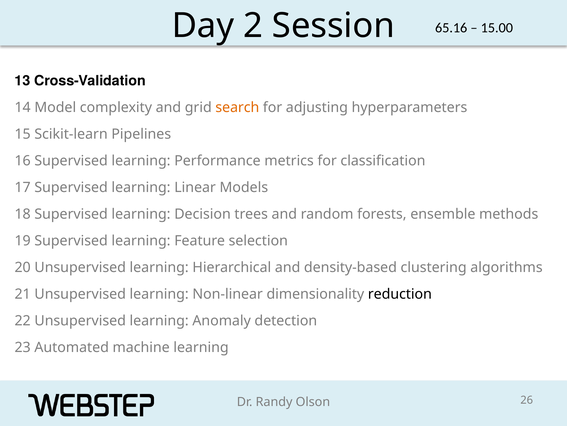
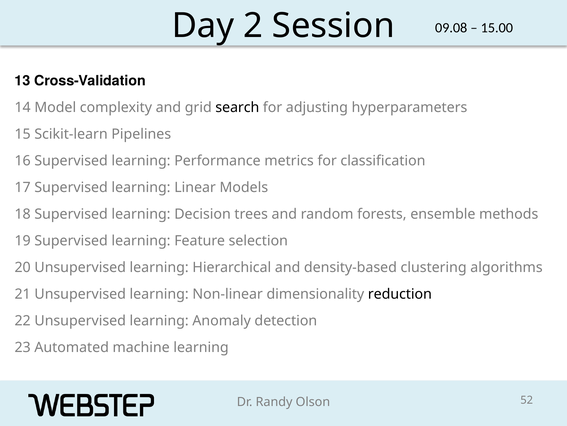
65.16: 65.16 -> 09.08 (451, 28)
search colour: orange -> black (237, 107)
26: 26 -> 52 (527, 399)
